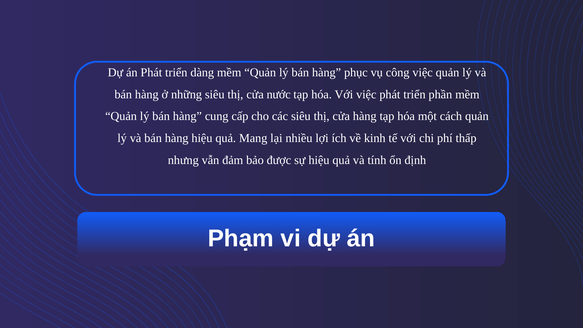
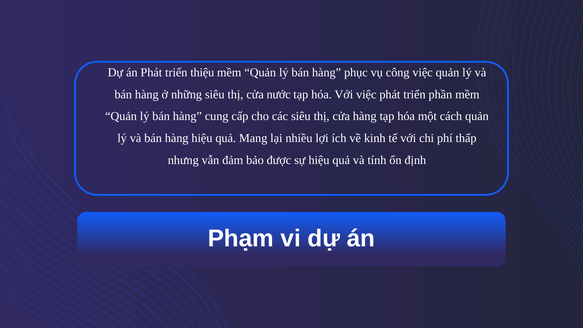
dàng: dàng -> thiệu (202, 73)
